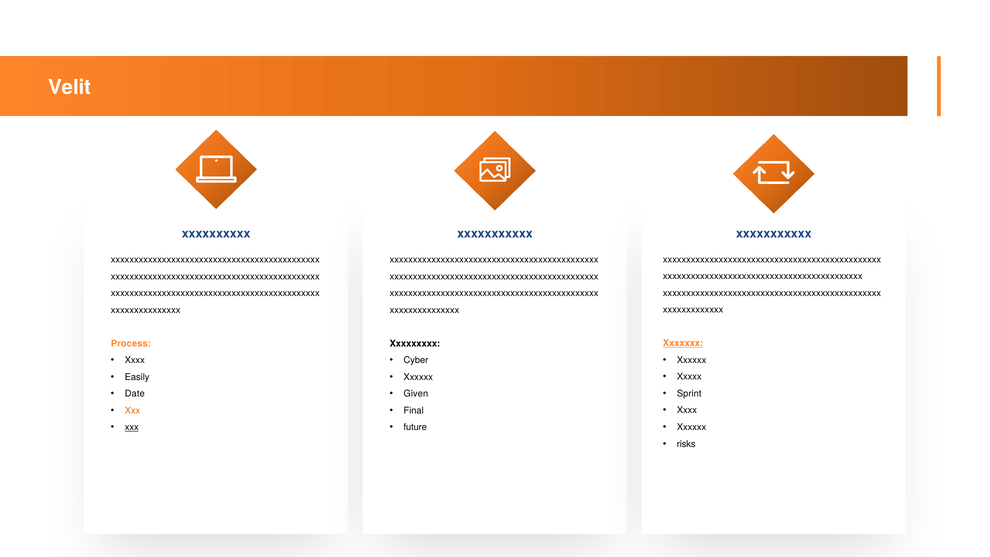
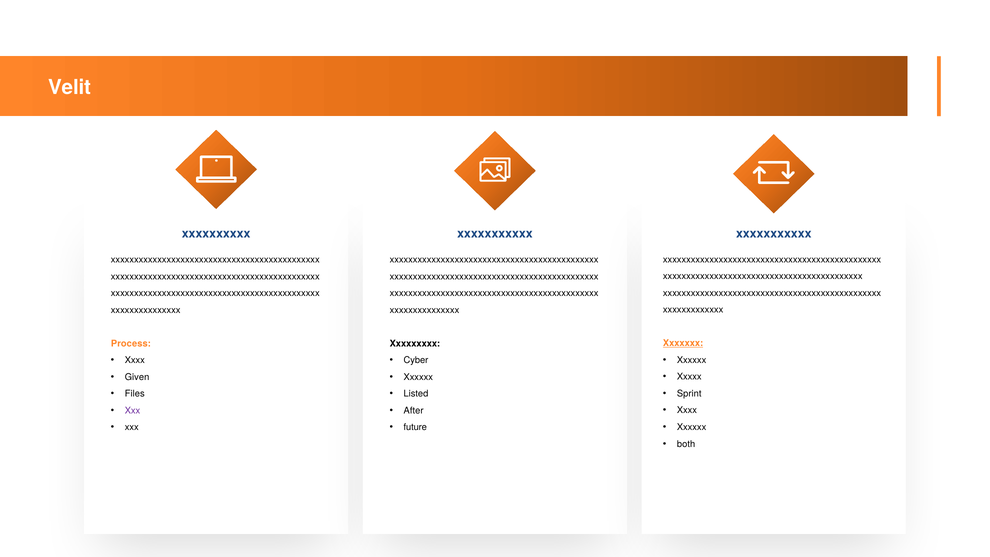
Easily: Easily -> Given (137, 377)
Date: Date -> Files (135, 394)
Given: Given -> Listed (416, 394)
Xxx colour: orange -> purple (132, 410)
Final: Final -> After (414, 410)
xxx underline: present -> none (132, 427)
risks: risks -> both (686, 444)
